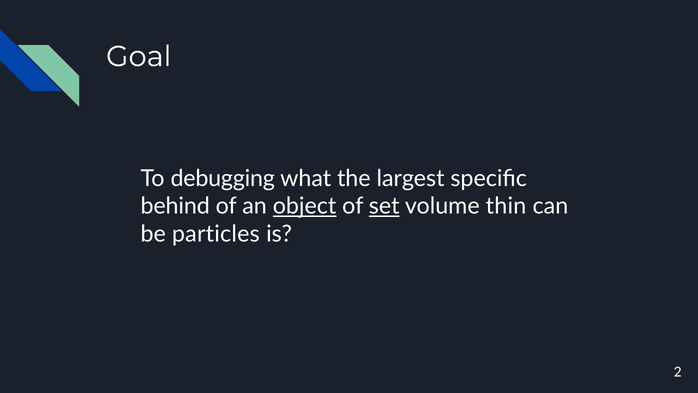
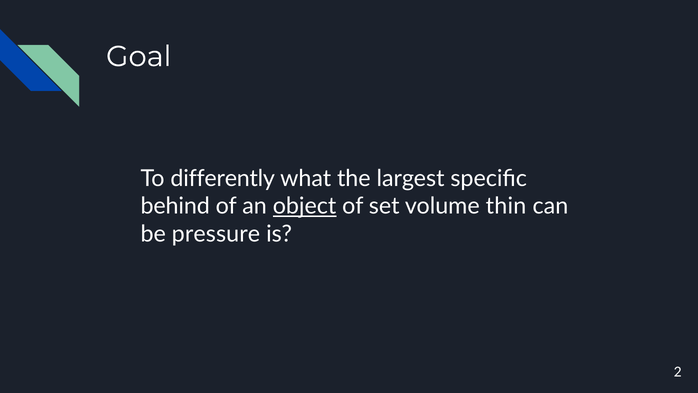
debugging: debugging -> differently (223, 178)
set underline: present -> none (384, 206)
particles: particles -> pressure (216, 234)
